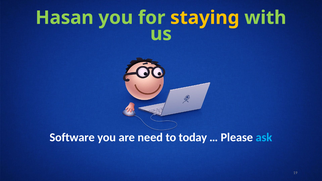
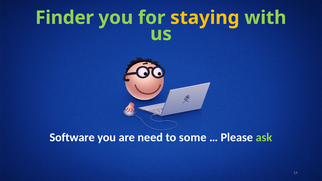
Hasan: Hasan -> Finder (65, 18)
today: today -> some (193, 138)
ask colour: light blue -> light green (264, 138)
